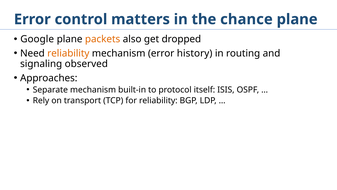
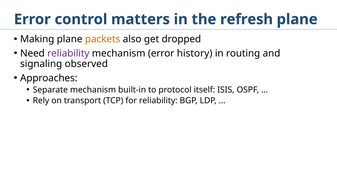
chance: chance -> refresh (247, 19)
Google: Google -> Making (37, 39)
reliability colour: orange -> purple (68, 53)
